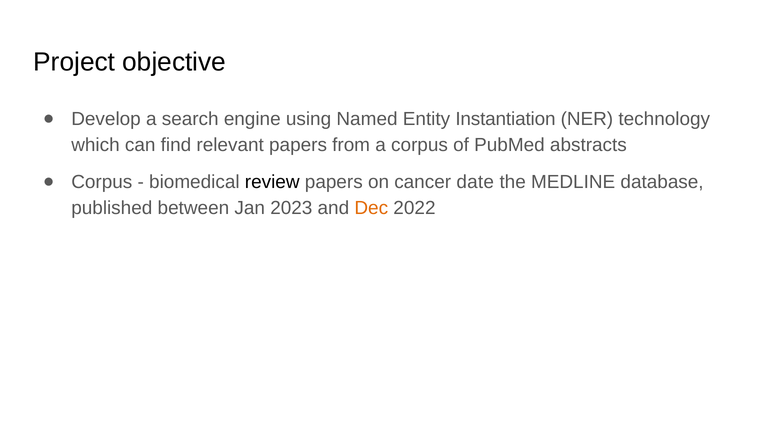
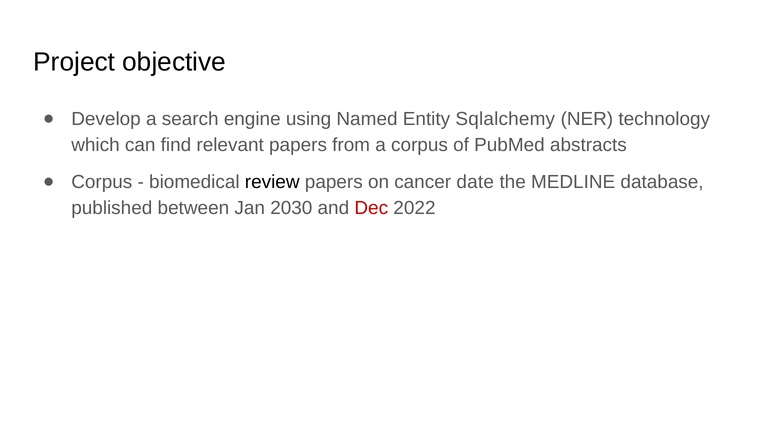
Instantiation: Instantiation -> Sqlalchemy (505, 119)
2023: 2023 -> 2030 (291, 208)
Dec colour: orange -> red (371, 208)
